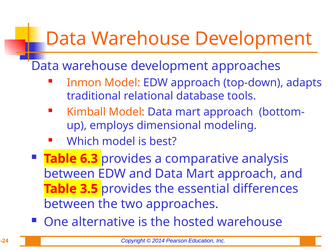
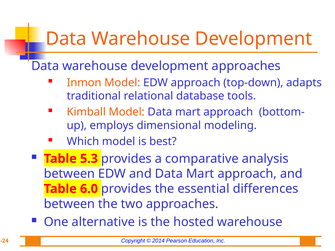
6.3: 6.3 -> 5.3 (89, 159)
3.5: 3.5 -> 6.0 (89, 189)
